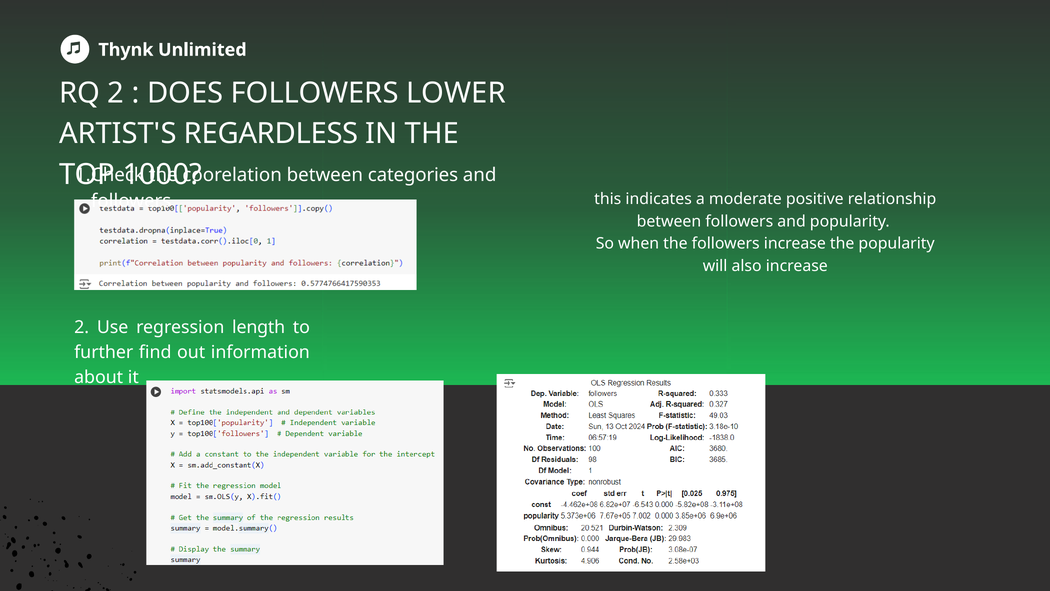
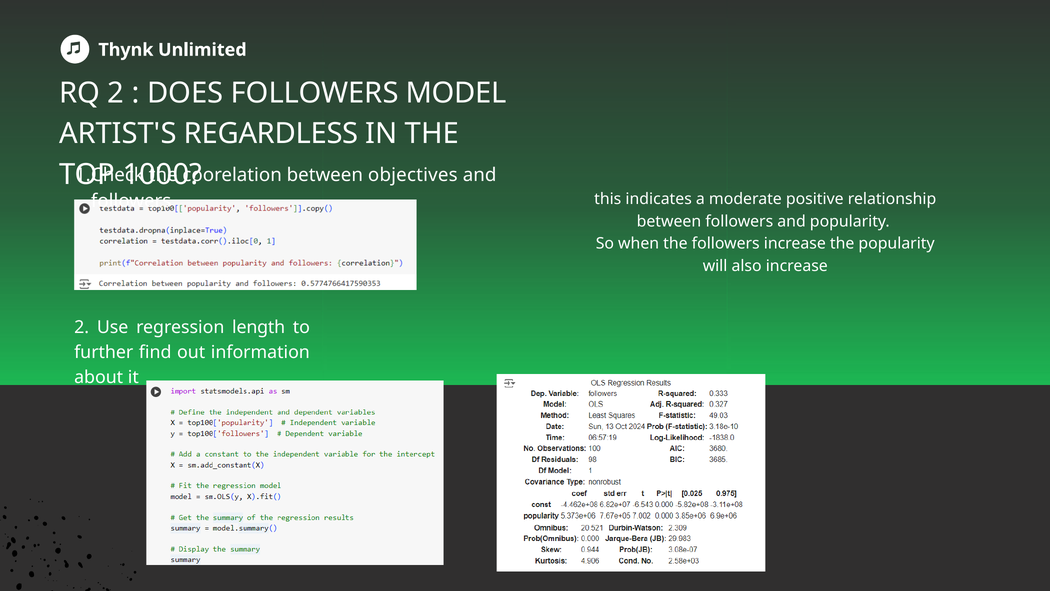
LOWER: LOWER -> MODEL (456, 93)
categories: categories -> objectives (413, 175)
